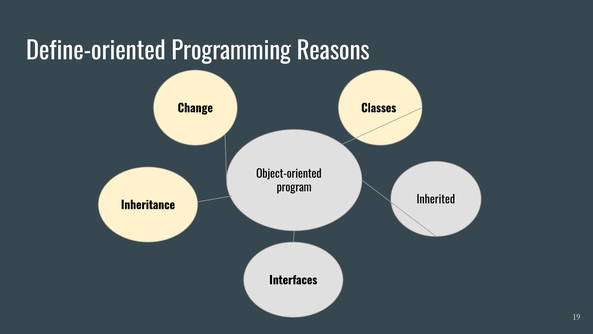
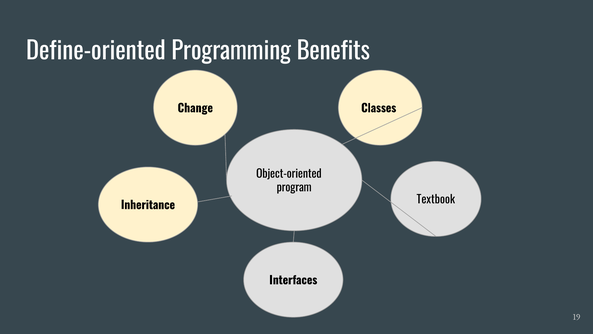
Reasons: Reasons -> Benefits (333, 51)
Inherited: Inherited -> Textbook (436, 199)
